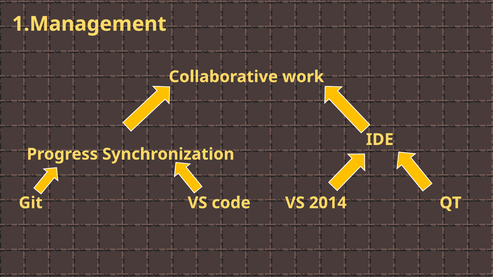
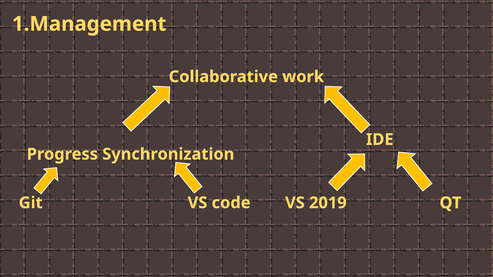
2014: 2014 -> 2019 (328, 203)
